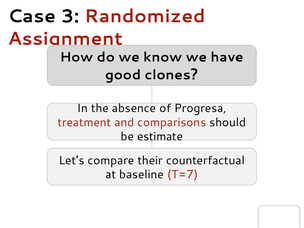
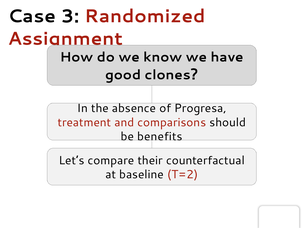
estimate: estimate -> benefits (160, 137)
T=7: T=7 -> T=2 (183, 175)
